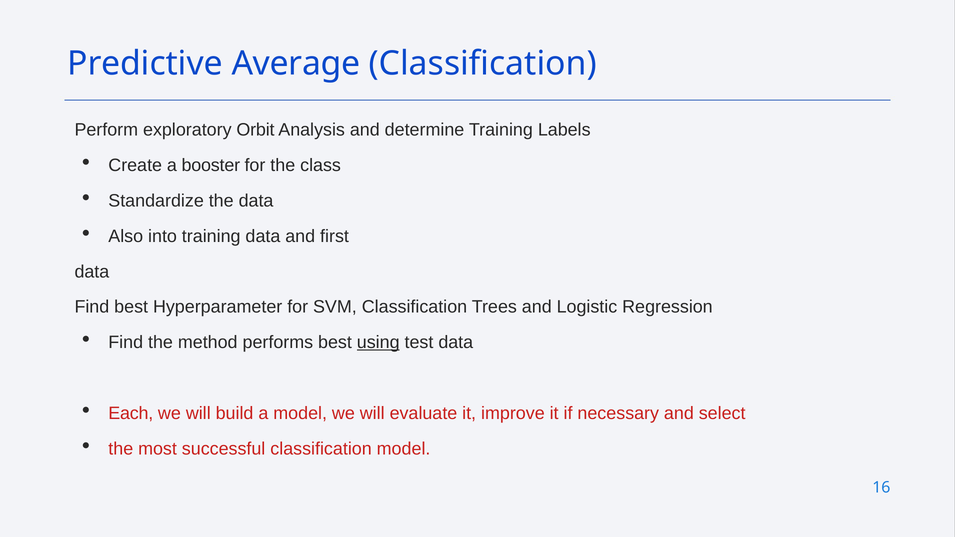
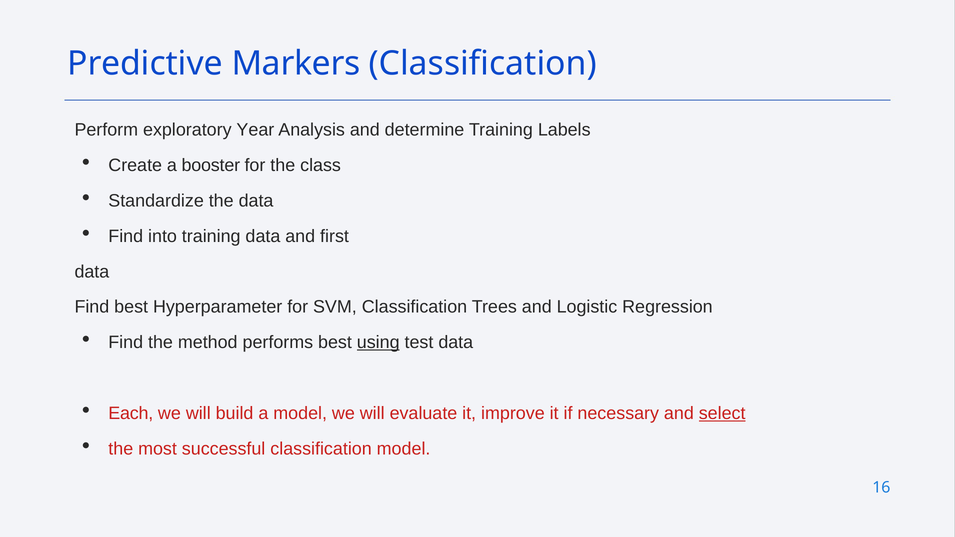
Average: Average -> Markers (296, 64)
Orbit: Orbit -> Year (255, 130)
Also: Also -> Find (126, 236)
select underline: none -> present (722, 413)
